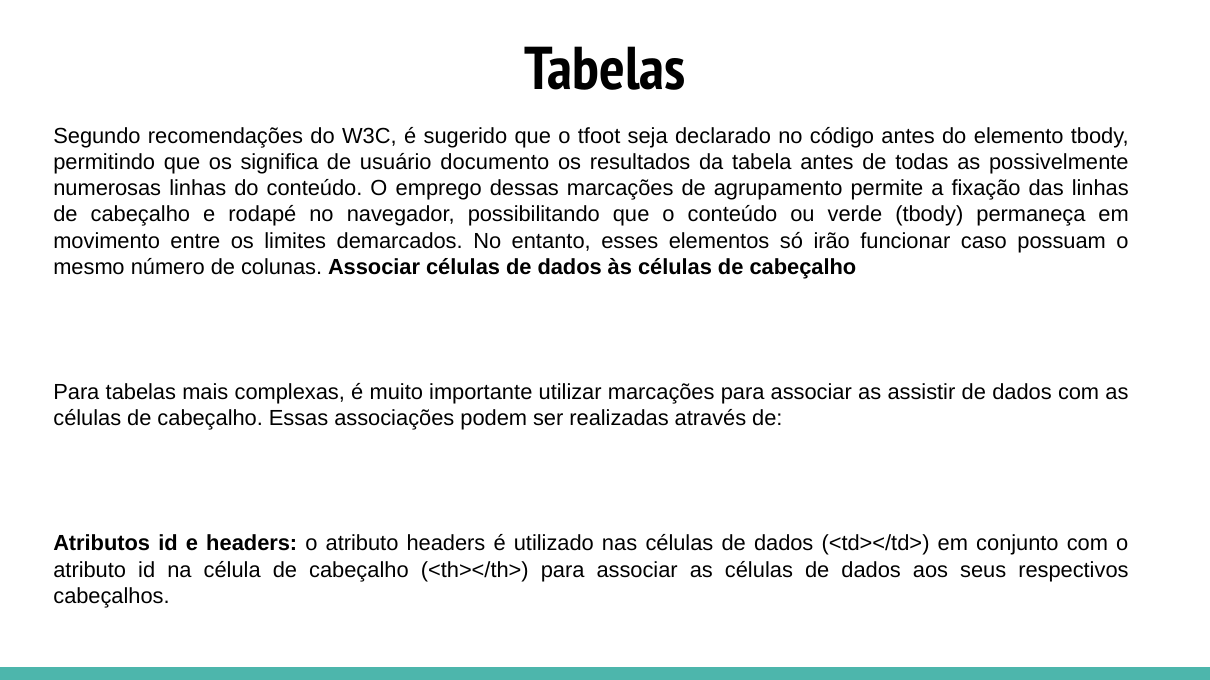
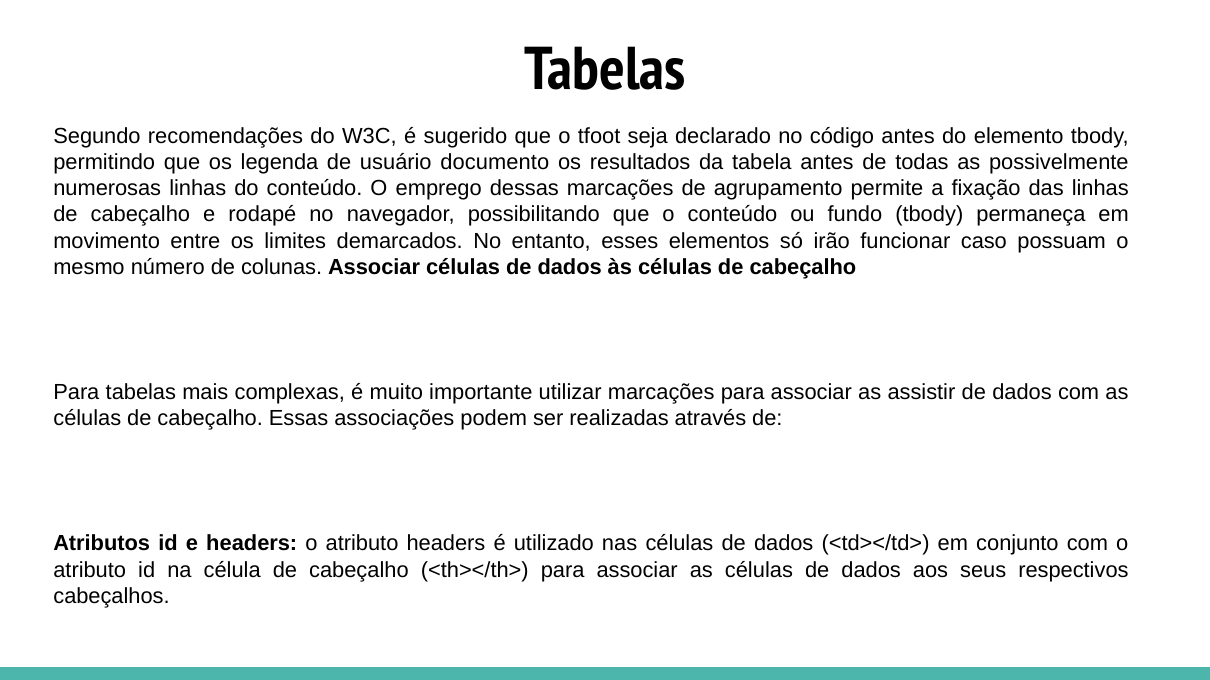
significa: significa -> legenda (279, 162)
verde: verde -> fundo (855, 215)
